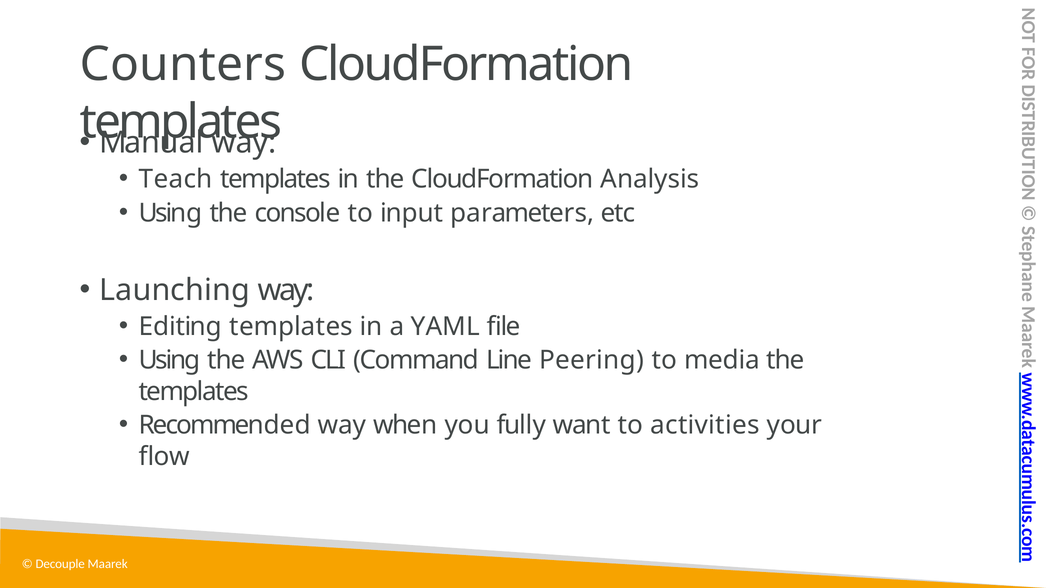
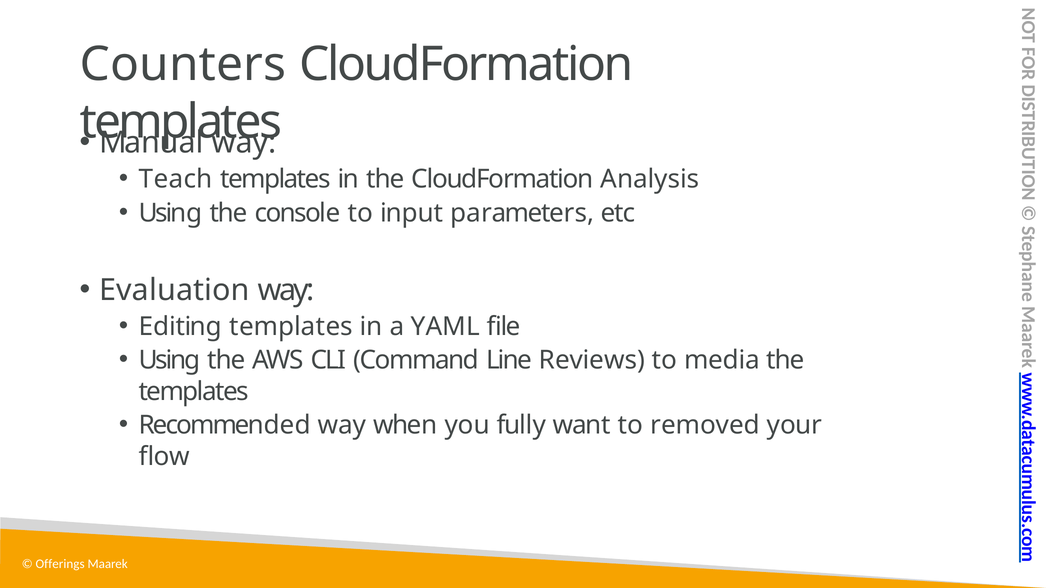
Launching: Launching -> Evaluation (175, 290)
Peering: Peering -> Reviews (592, 360)
activities: activities -> removed (705, 426)
Decouple: Decouple -> Offerings (60, 564)
